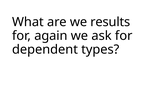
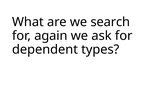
results: results -> search (110, 22)
